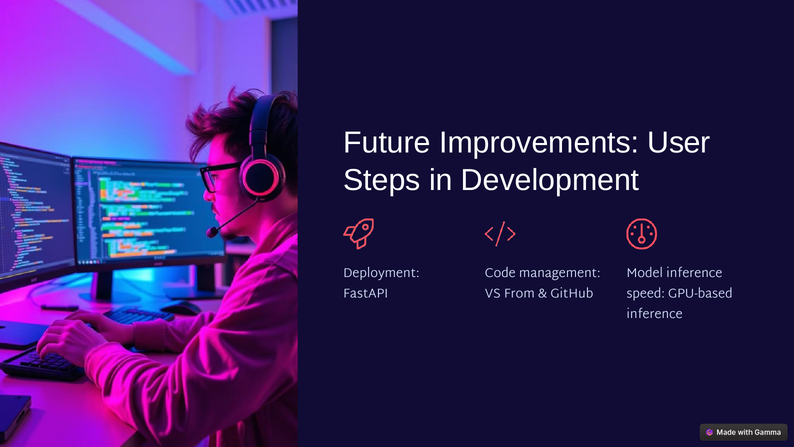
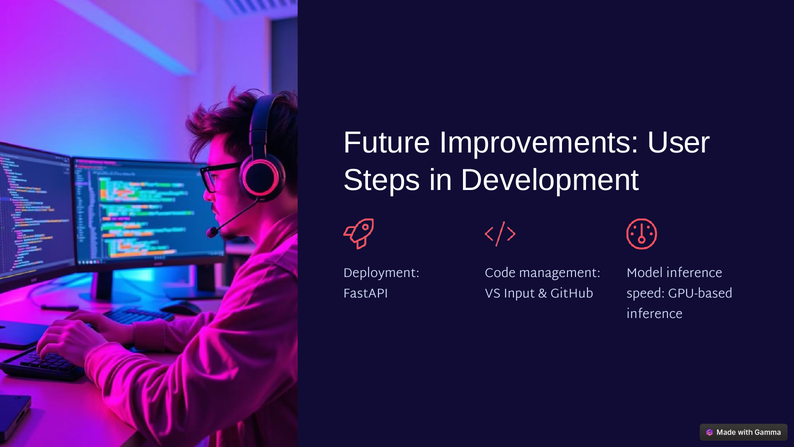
From: From -> Input (519, 293)
